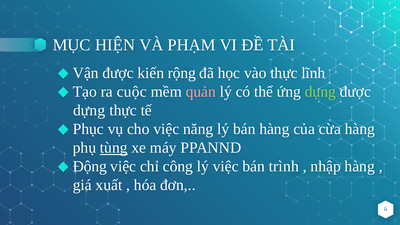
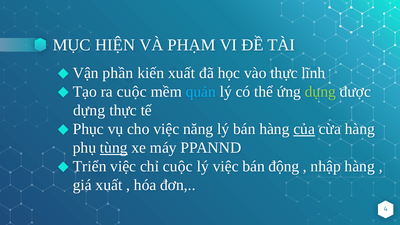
Vận được: được -> phần (118, 73)
kiến rộng: rộng -> xuất (182, 73)
quản colour: pink -> light blue (201, 92)
của underline: none -> present (304, 129)
Động: Động -> Triển (90, 166)
chỉ công: công -> cuộc (178, 166)
trình: trình -> động (284, 166)
